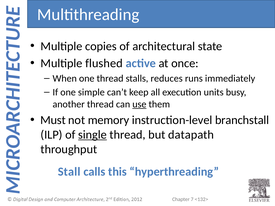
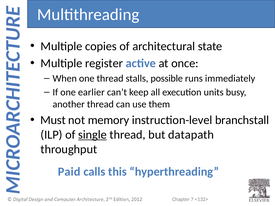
flushed: flushed -> register (104, 63)
reduces: reduces -> possible (167, 78)
simple: simple -> earlier (91, 92)
use underline: present -> none (139, 104)
Stall: Stall -> Paid (69, 172)
